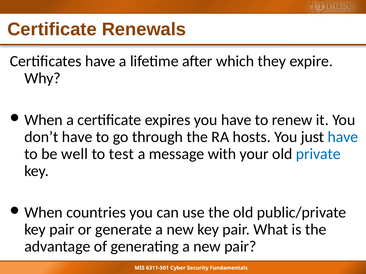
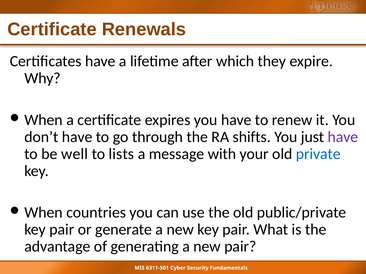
hosts: hosts -> shifts (252, 137)
have colour: blue -> purple (343, 137)
test: test -> lists (121, 154)
